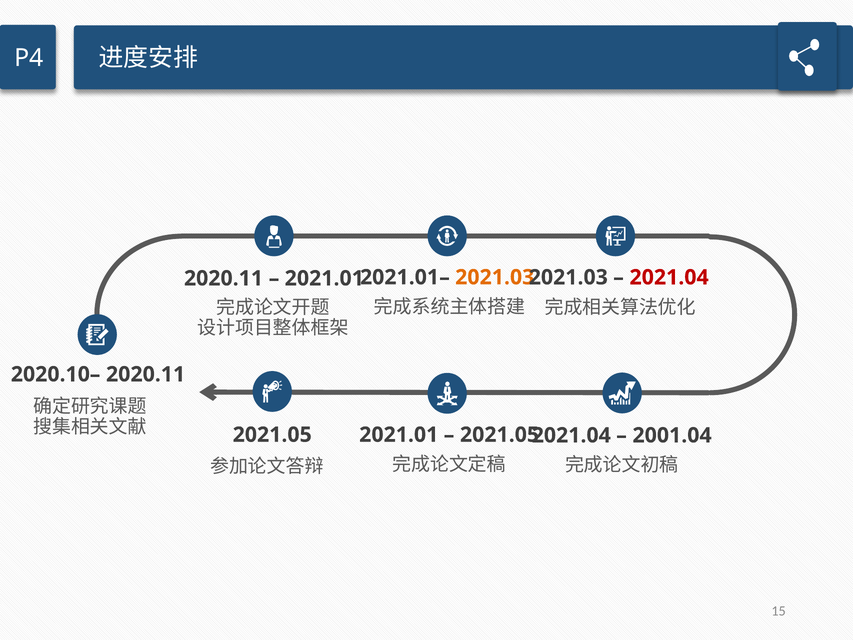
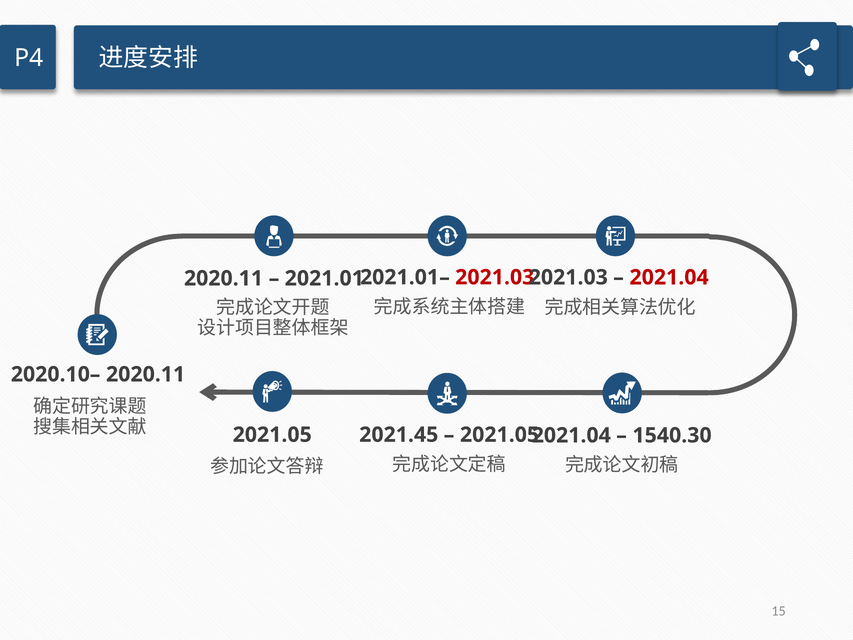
2021.03 colour: orange -> red (495, 277)
2021.01: 2021.01 -> 2021.45 (399, 435)
2001.04: 2001.04 -> 1540.30 (672, 435)
